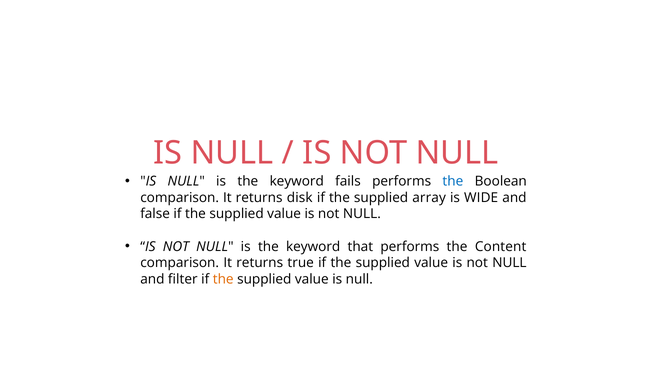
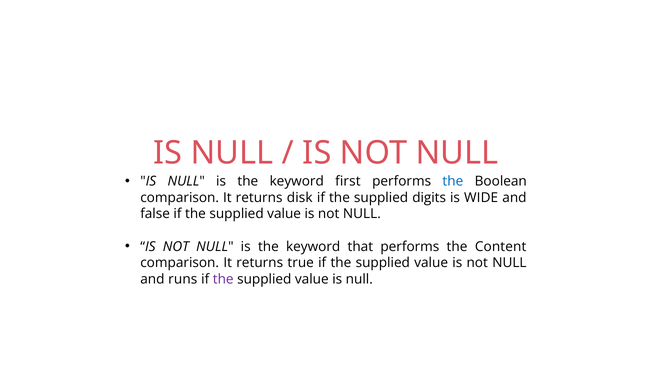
fails: fails -> first (348, 181)
array: array -> digits (429, 197)
filter: filter -> runs (183, 279)
the colour: orange -> purple (223, 279)
